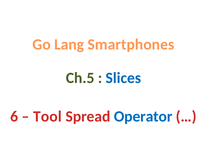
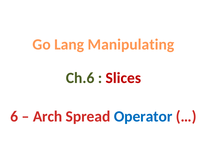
Smartphones: Smartphones -> Manipulating (131, 44)
Ch.5: Ch.5 -> Ch.6 (80, 78)
Slices colour: blue -> red (123, 78)
Tool: Tool -> Arch (48, 116)
